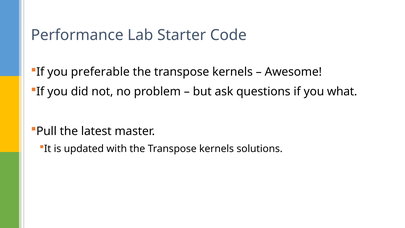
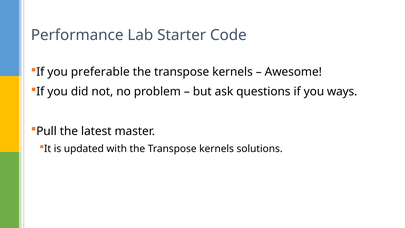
what: what -> ways (342, 92)
